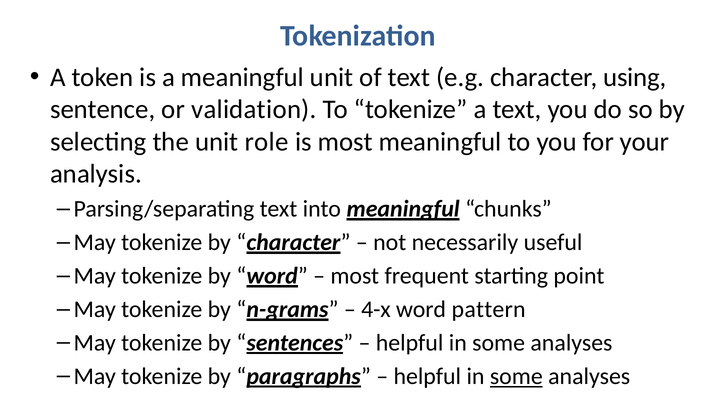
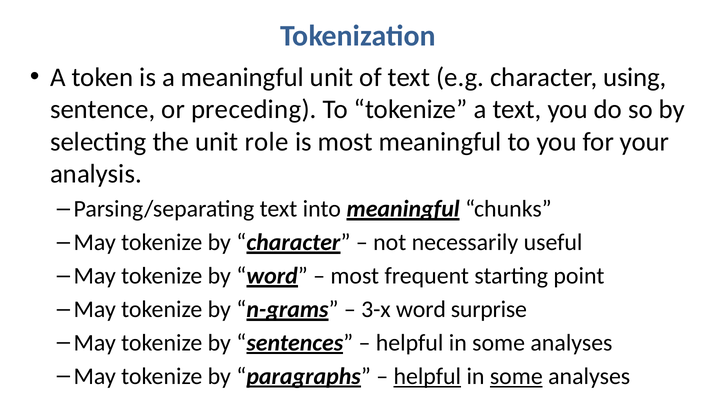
validation: validation -> preceding (254, 109)
4-x: 4-x -> 3-x (376, 309)
pattern: pattern -> surprise (489, 309)
helpful underline: none -> present (427, 376)
